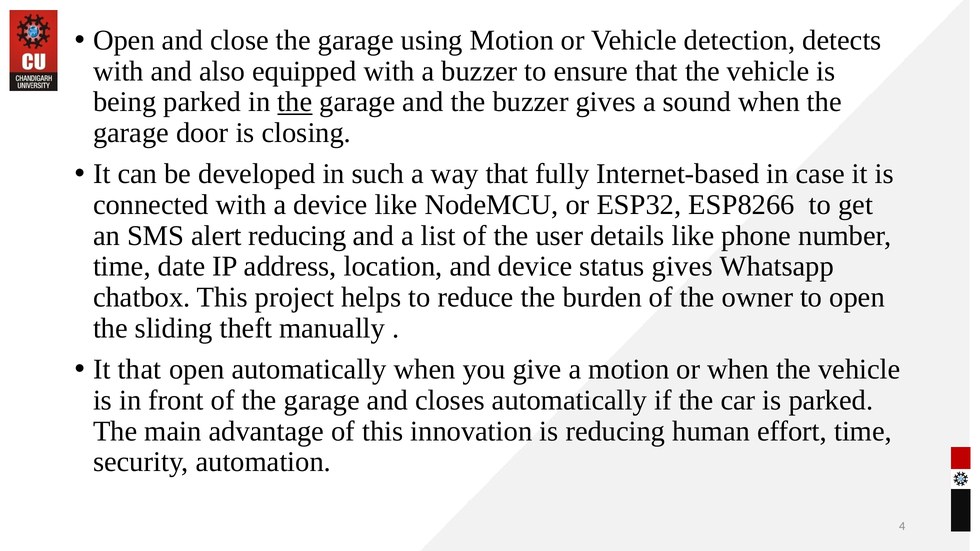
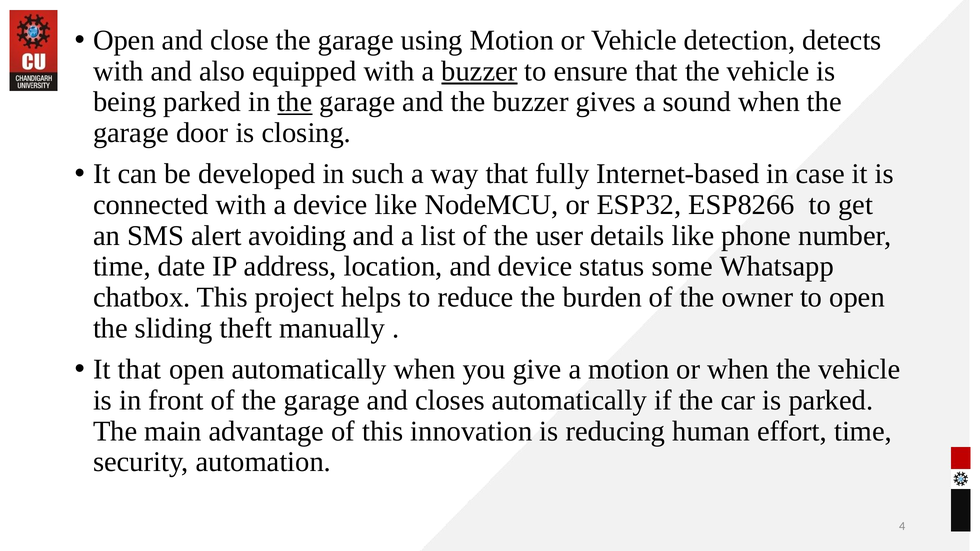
buzzer underline: none -> present (479, 71)
alert reducing: reducing -> avoiding (297, 236)
status gives: gives -> some (682, 267)
